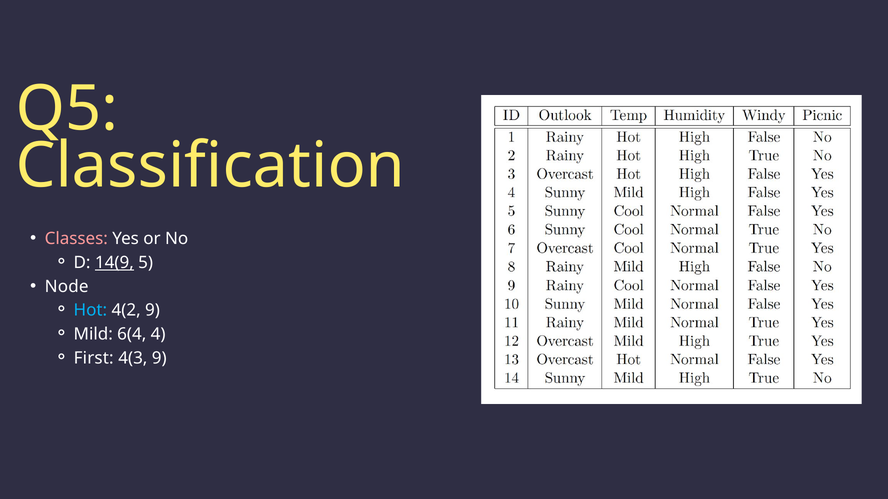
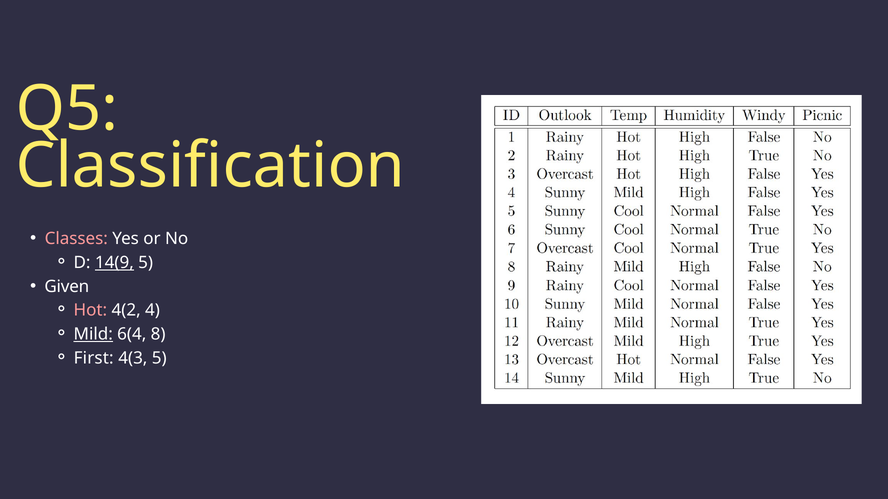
Node: Node -> Given (67, 287)
Hot colour: light blue -> pink (90, 311)
4(2 9: 9 -> 4 (153, 311)
Mild underline: none -> present (93, 334)
4: 4 -> 8 (158, 334)
4(3 9: 9 -> 5 (159, 358)
